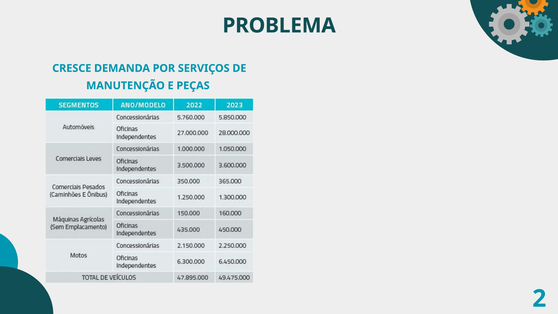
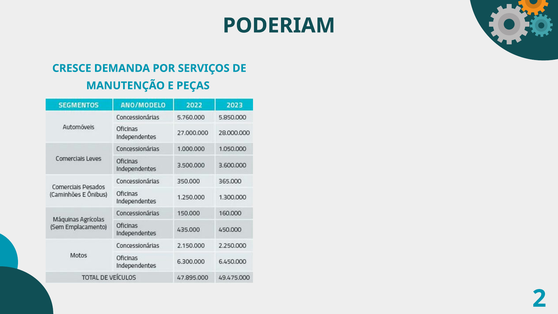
PROBLEMA: PROBLEMA -> PODERIAM (279, 26)
